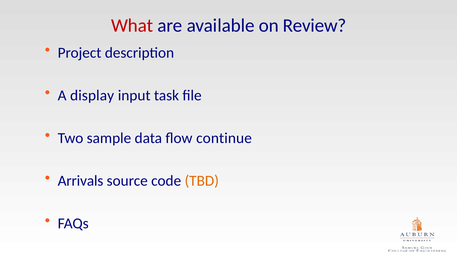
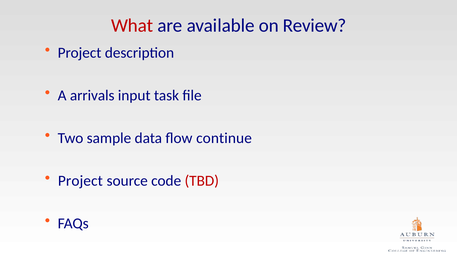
display: display -> arrivals (92, 95)
Arrivals: Arrivals -> Project (80, 181)
TBD colour: orange -> red (202, 181)
